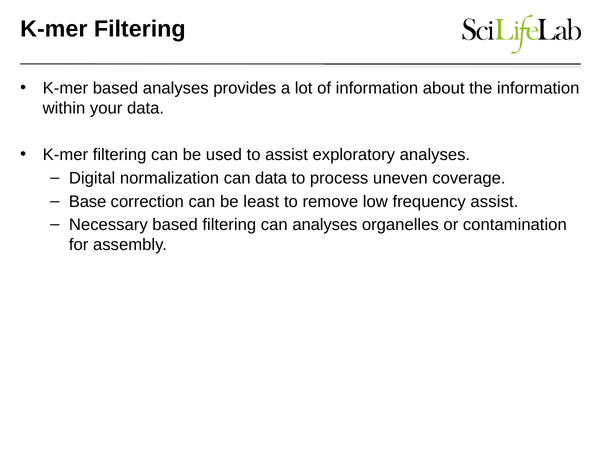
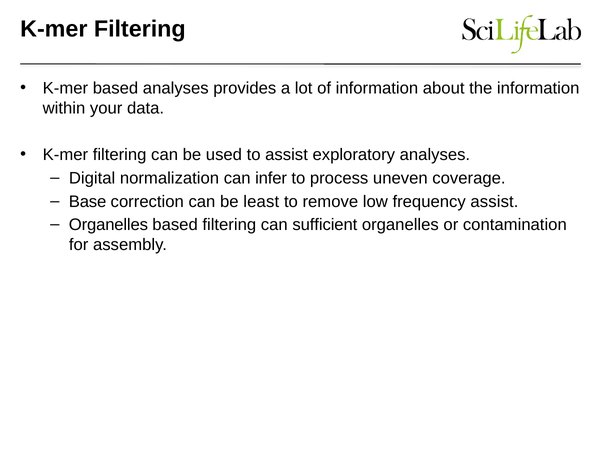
can data: data -> infer (271, 178)
Necessary: Necessary -> Organelles (108, 225)
can analyses: analyses -> sufficient (325, 225)
